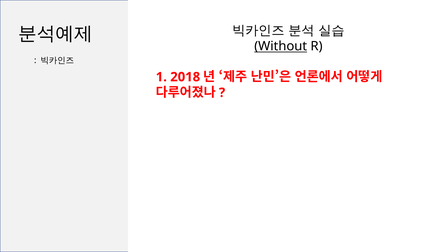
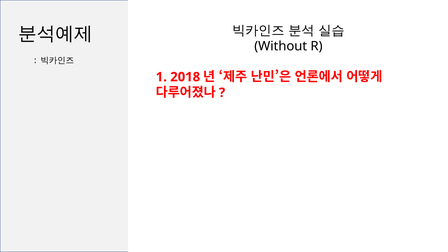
Without underline: present -> none (281, 46)
